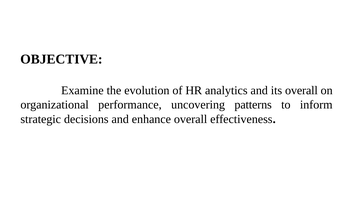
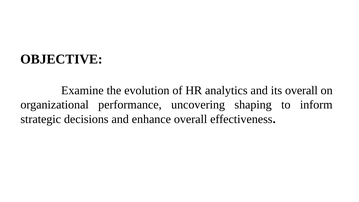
patterns: patterns -> shaping (253, 105)
